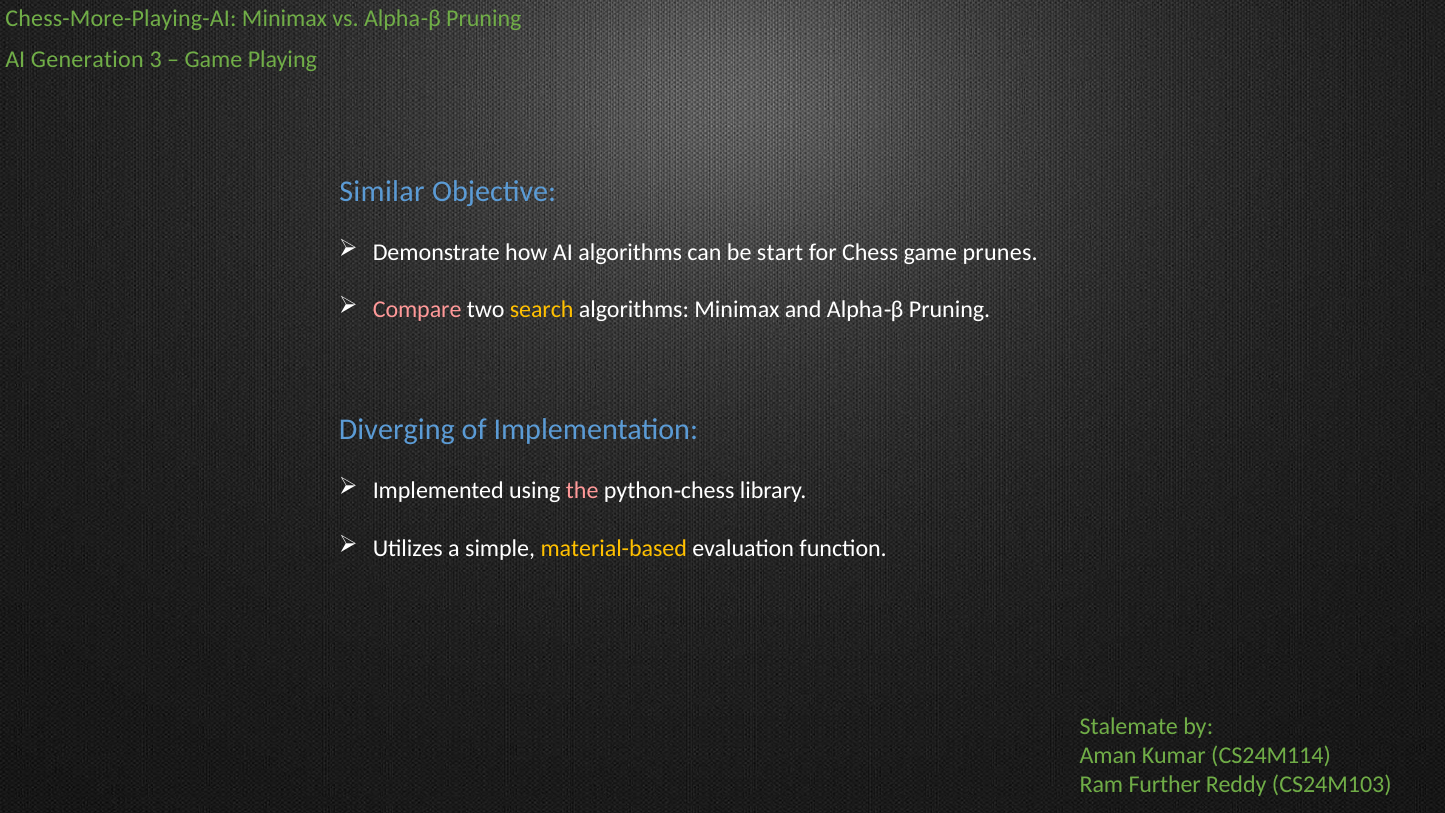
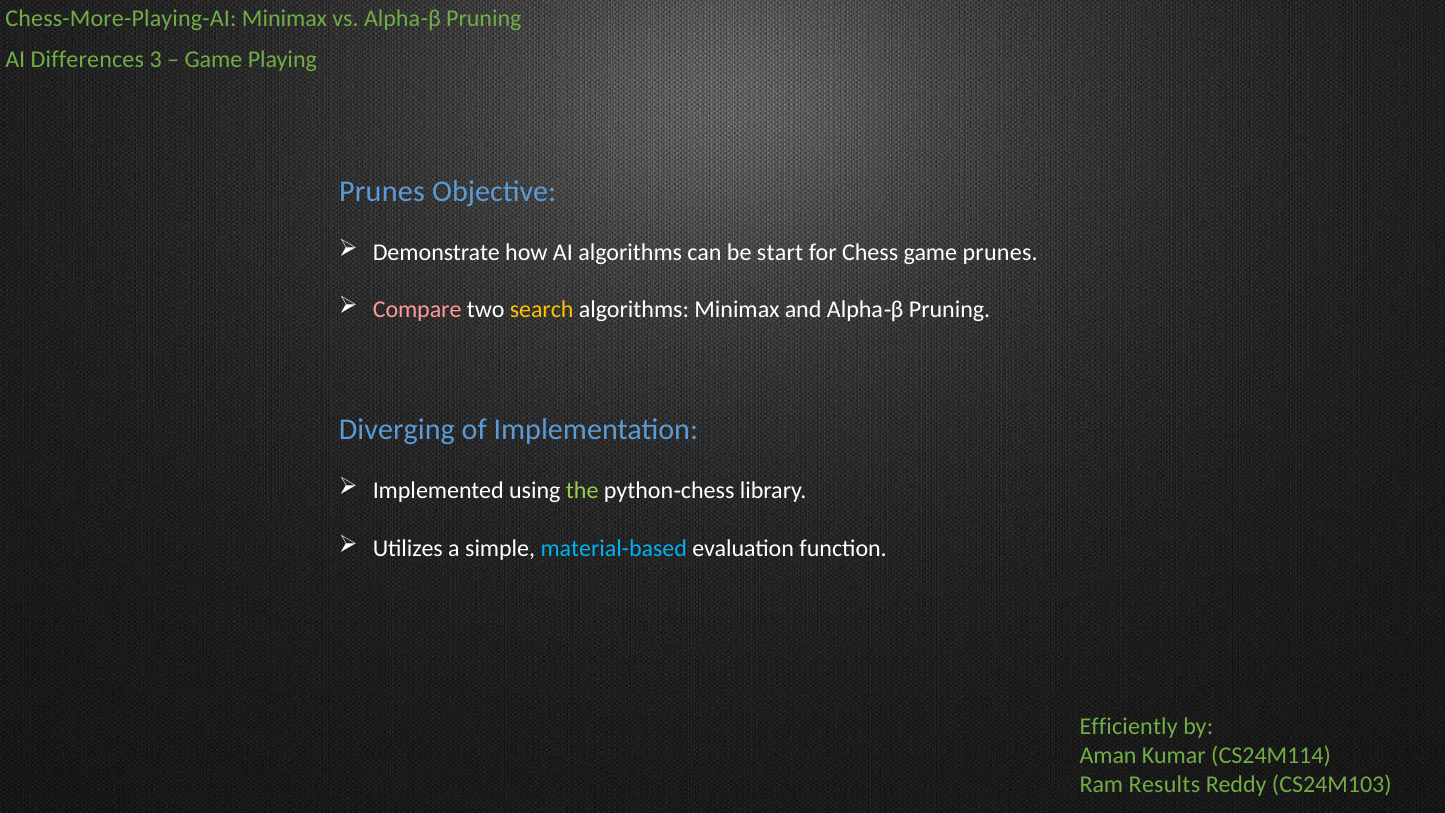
Generation: Generation -> Differences (87, 59)
Similar: Similar -> Prunes (382, 191)
the colour: pink -> light green (582, 490)
material-based colour: yellow -> light blue (614, 548)
Stalemate: Stalemate -> Efficiently (1129, 726)
Further: Further -> Results (1164, 784)
